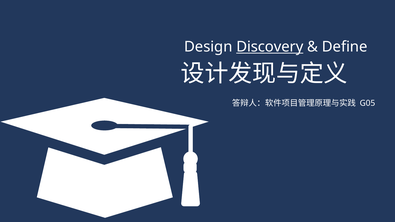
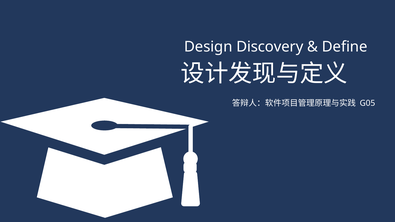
Discovery underline: present -> none (270, 47)
